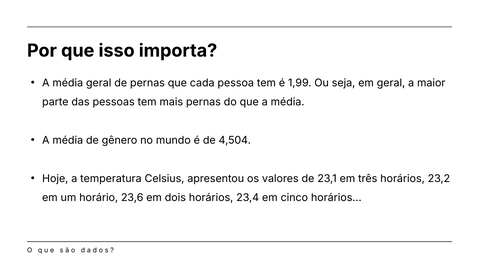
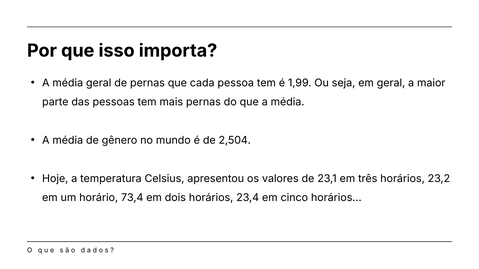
4,504: 4,504 -> 2,504 (235, 140)
23,6: 23,6 -> 73,4 (132, 198)
